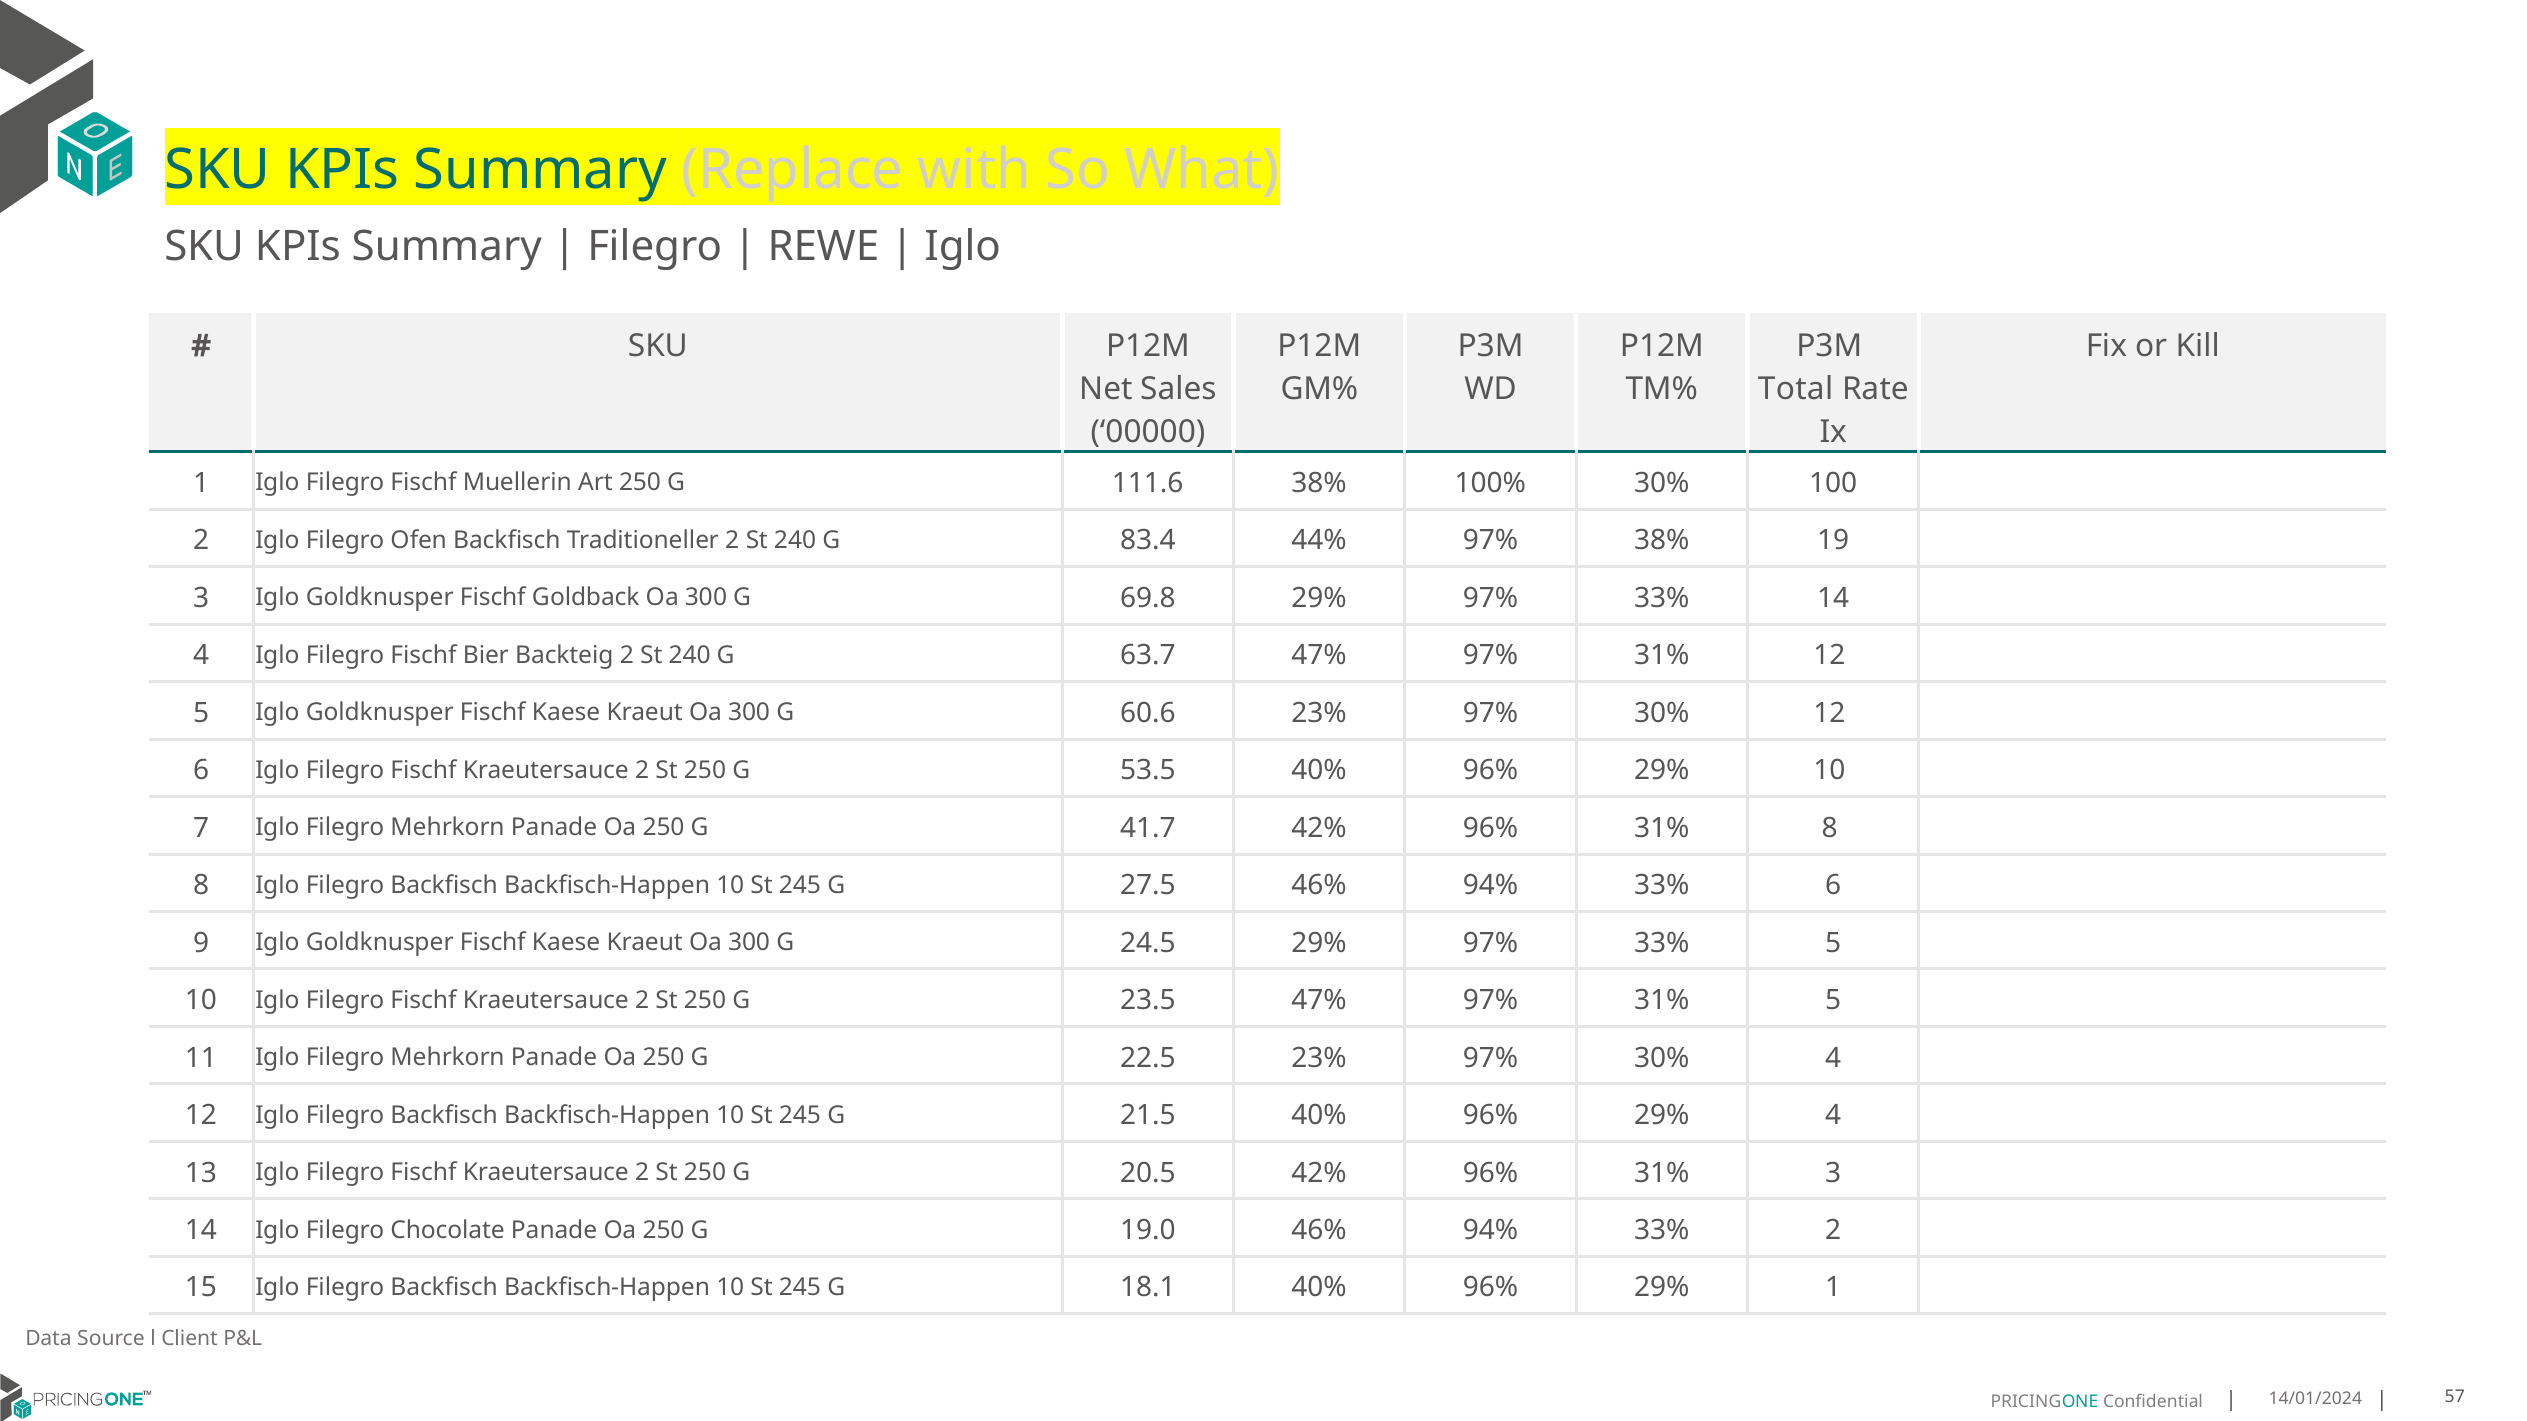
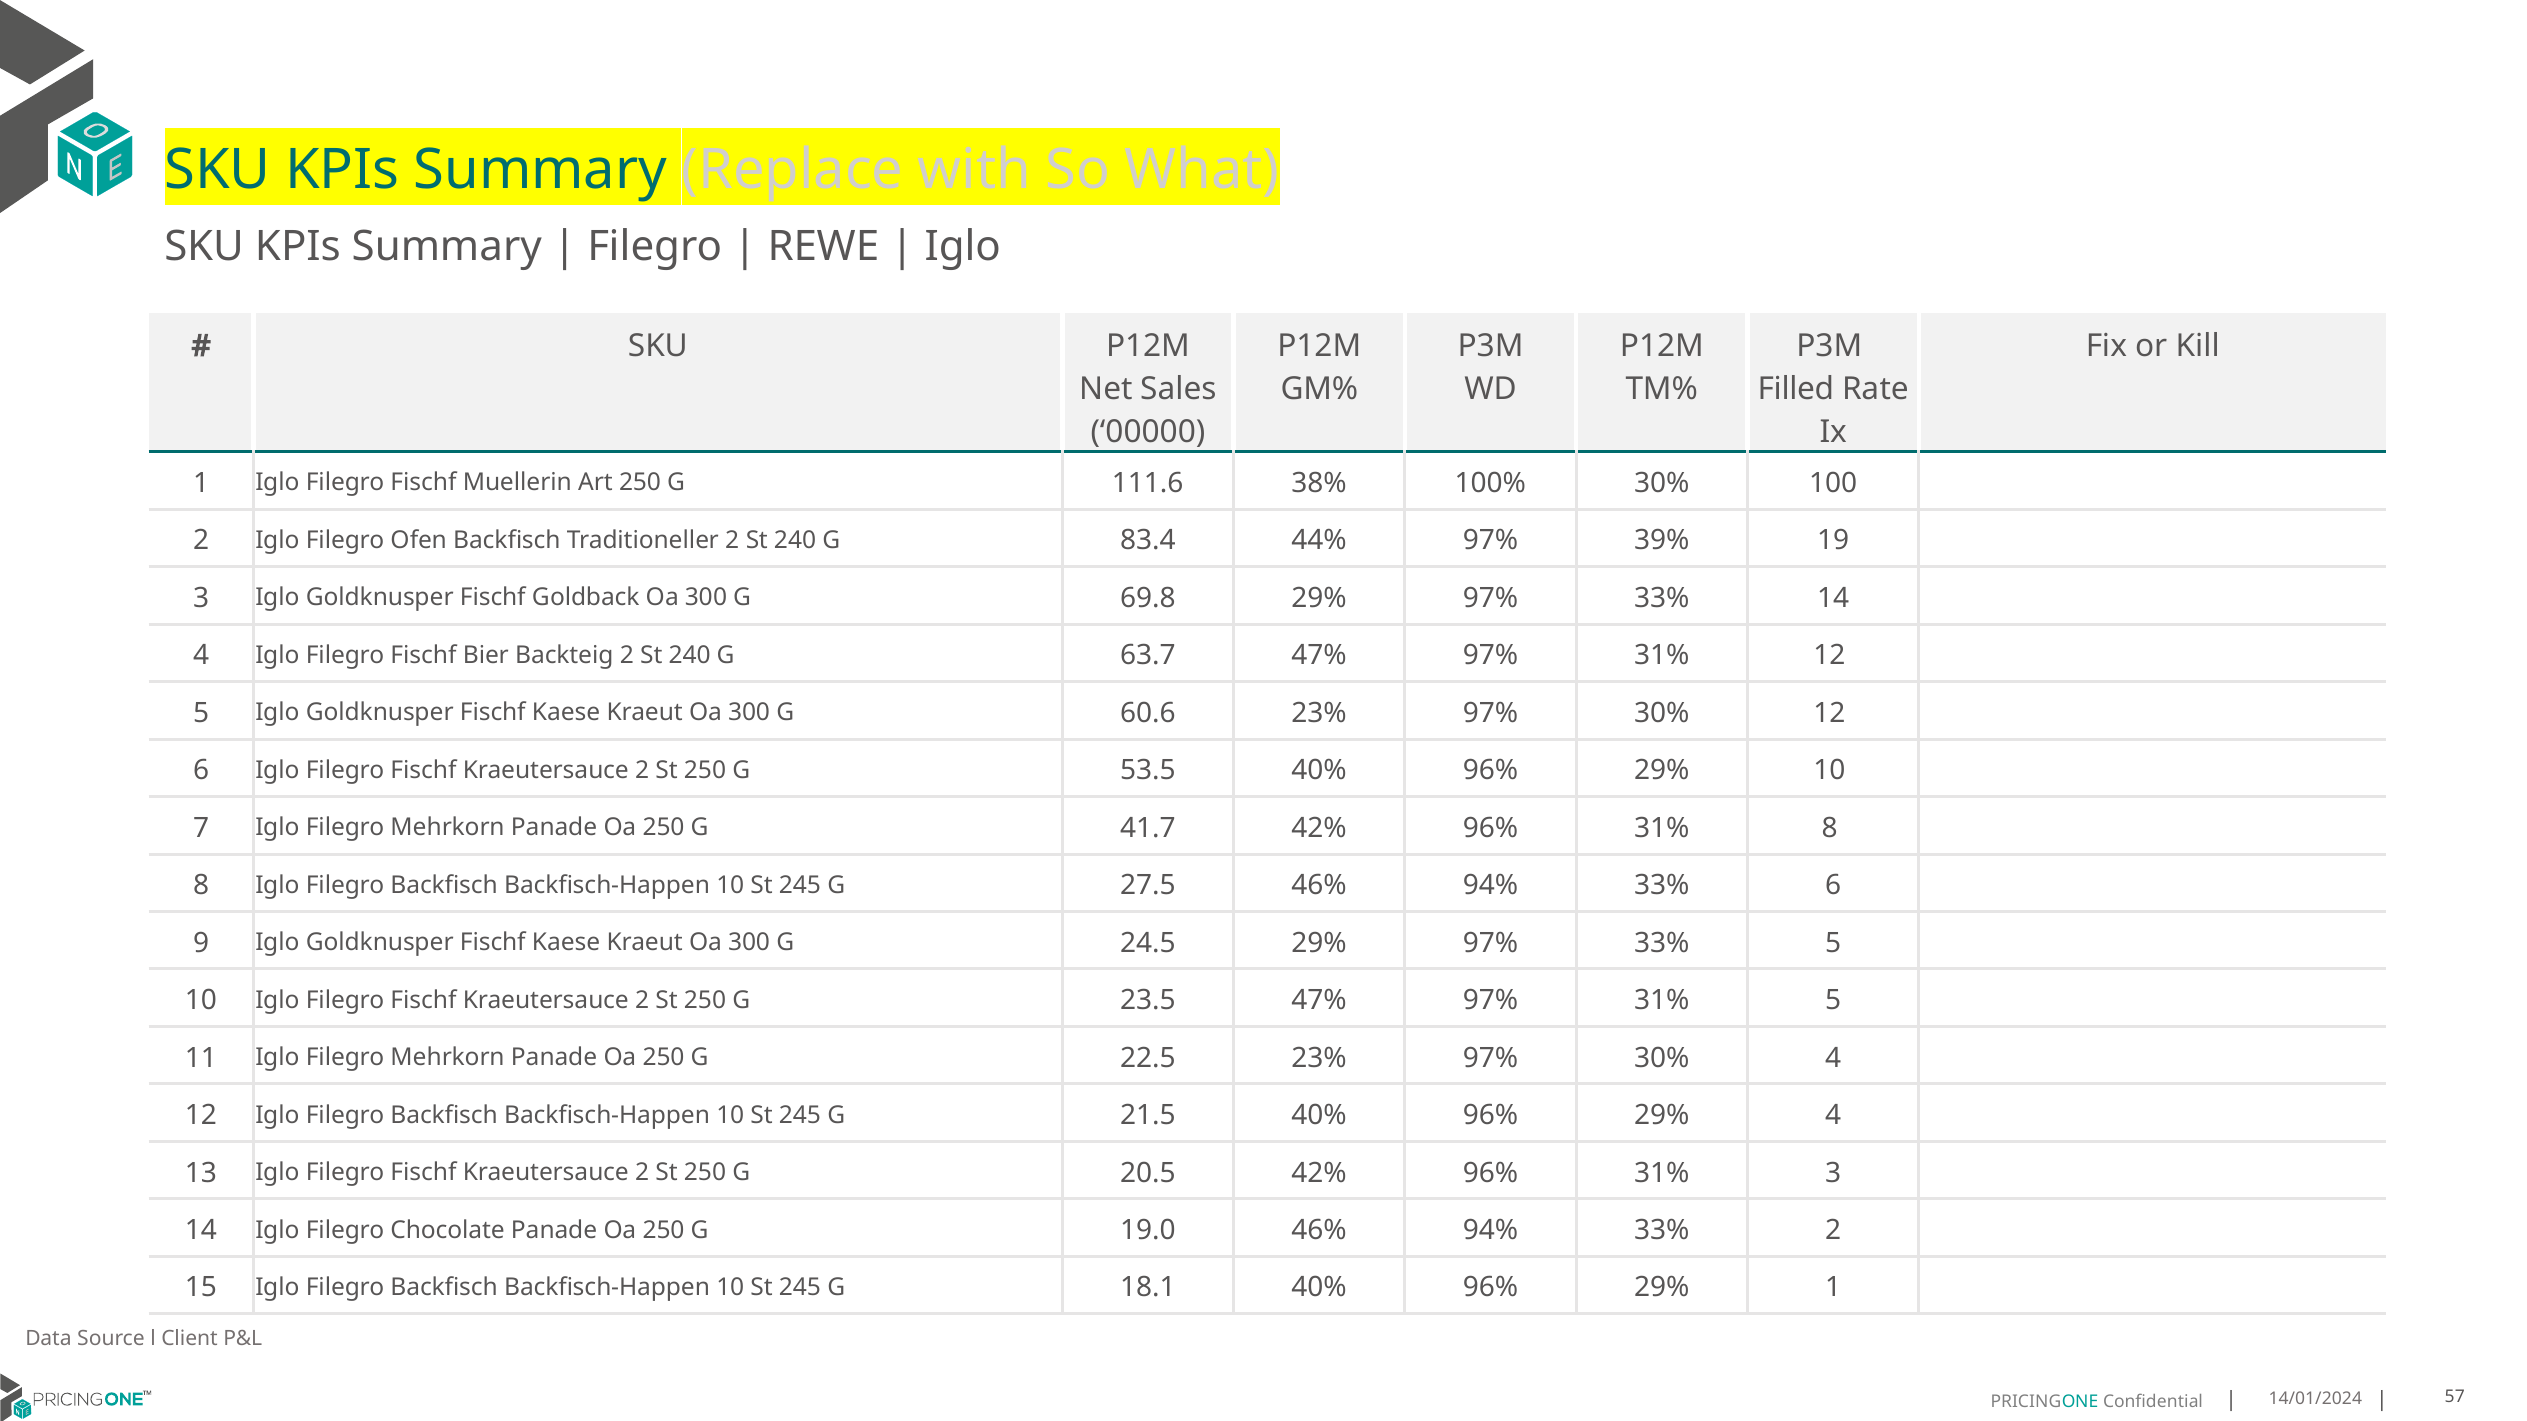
Total: Total -> Filled (1796, 389)
97% 38%: 38% -> 39% (1662, 541)
